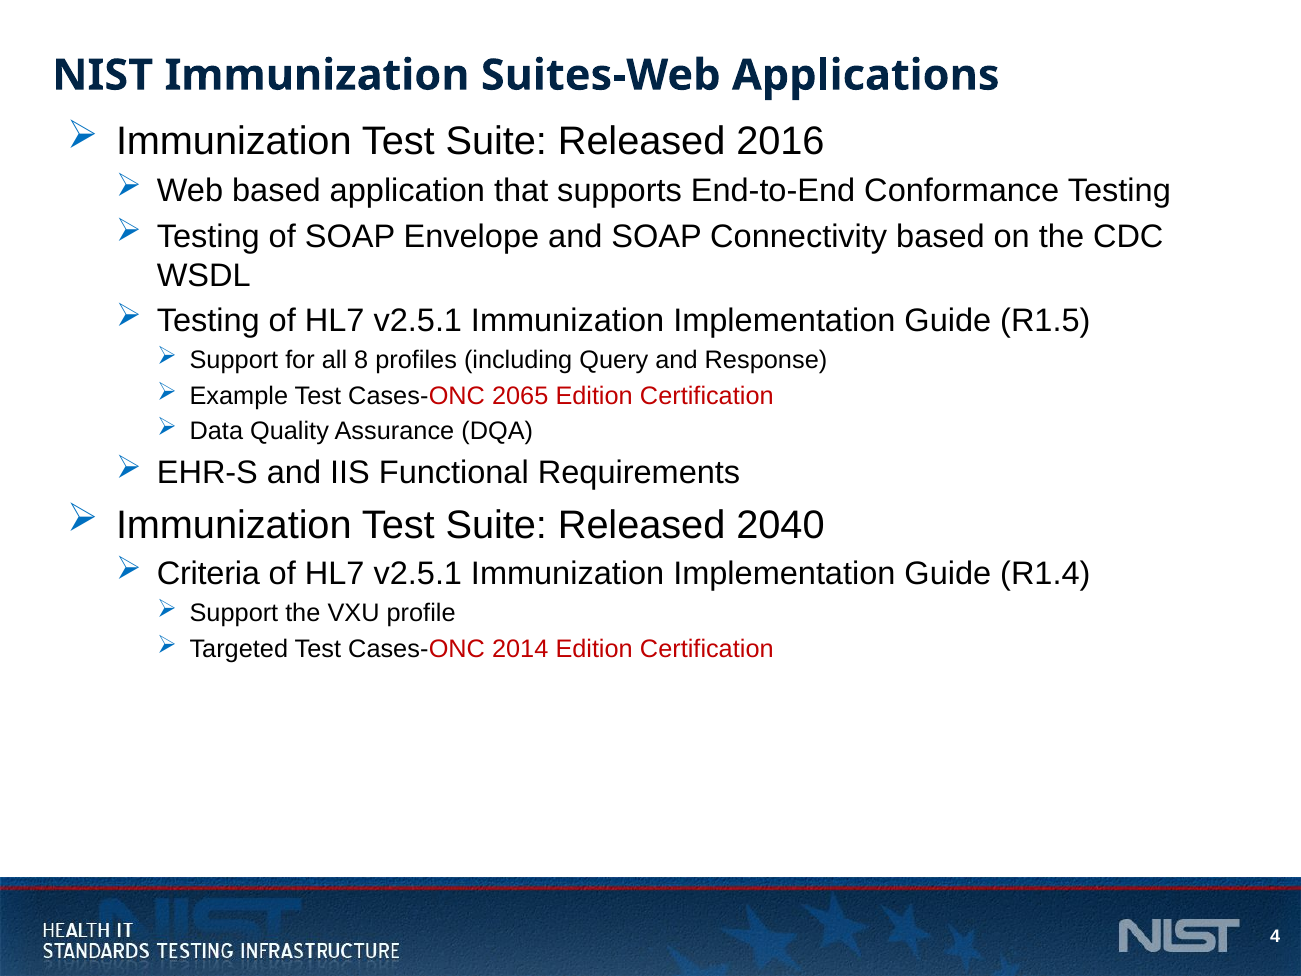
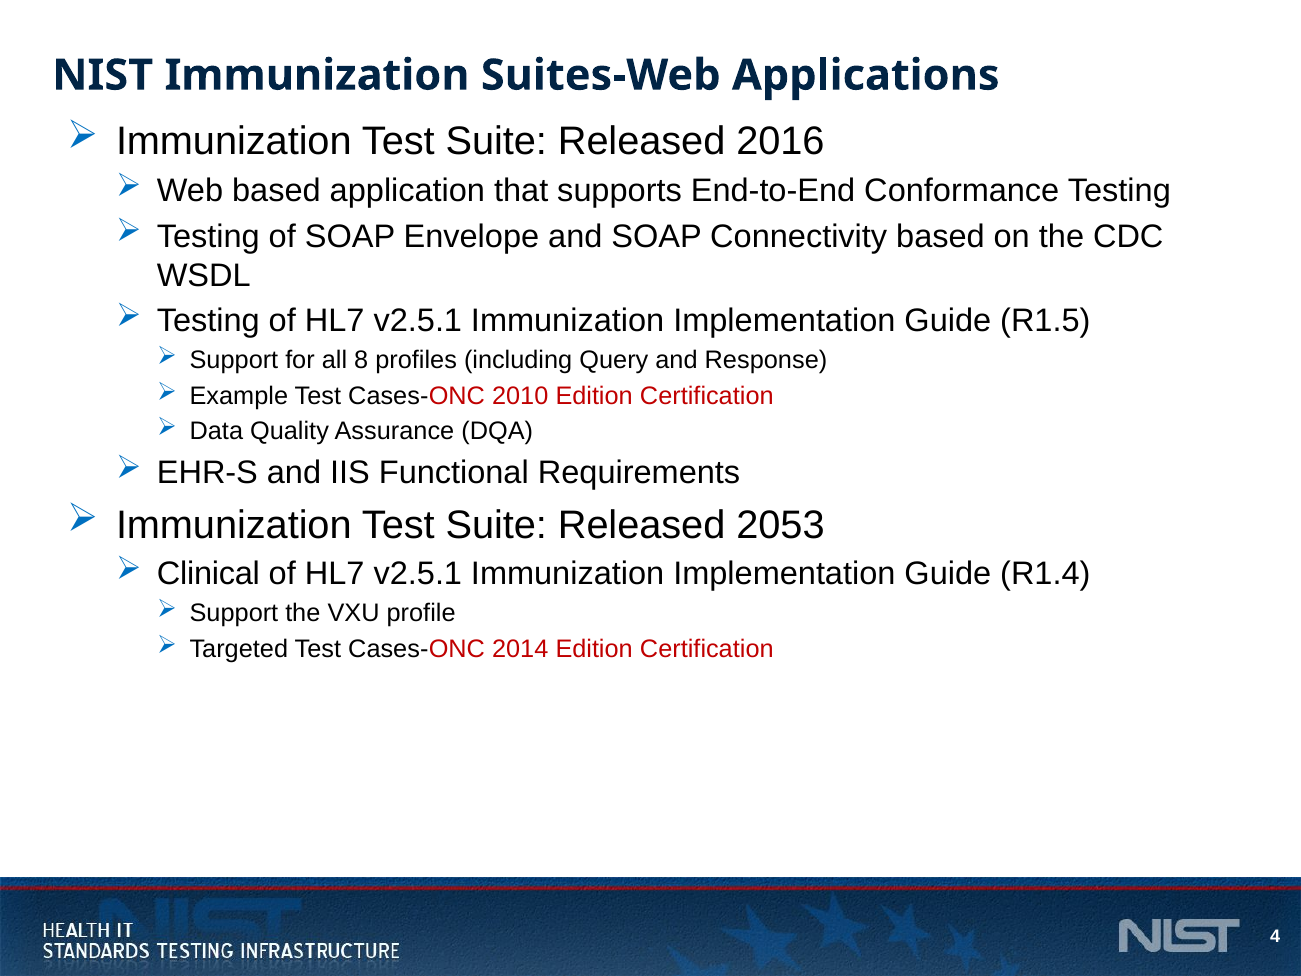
2065: 2065 -> 2010 (520, 396)
2040: 2040 -> 2053 (781, 525)
Criteria: Criteria -> Clinical (208, 574)
